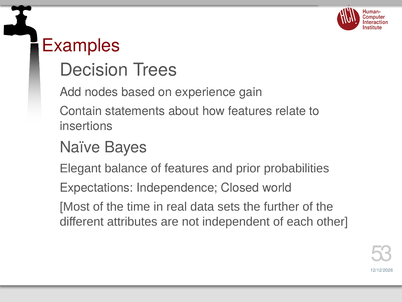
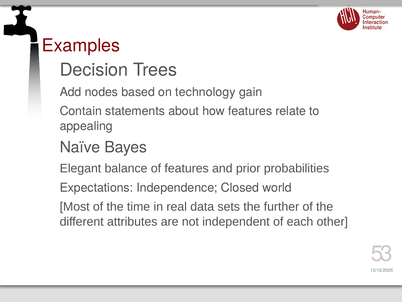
experience: experience -> technology (205, 92)
insertions: insertions -> appealing (86, 126)
